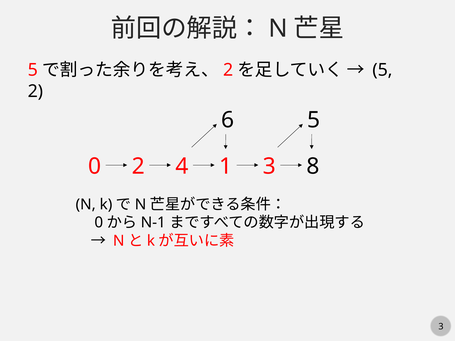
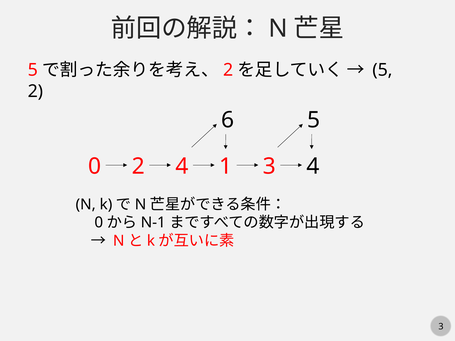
3 8: 8 -> 4 (313, 167)
